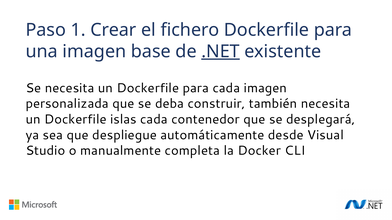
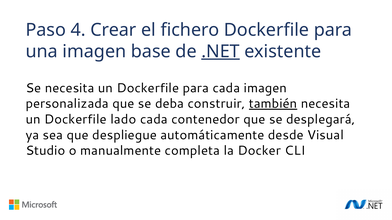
1: 1 -> 4 (78, 30)
también underline: none -> present (273, 104)
islas: islas -> lado (123, 120)
